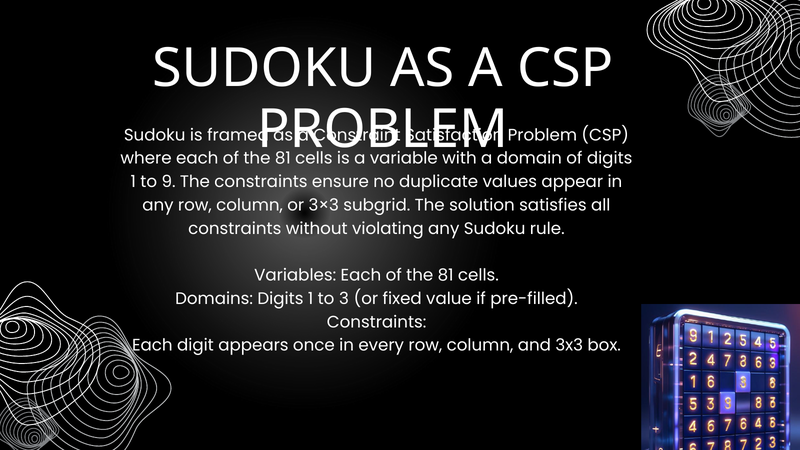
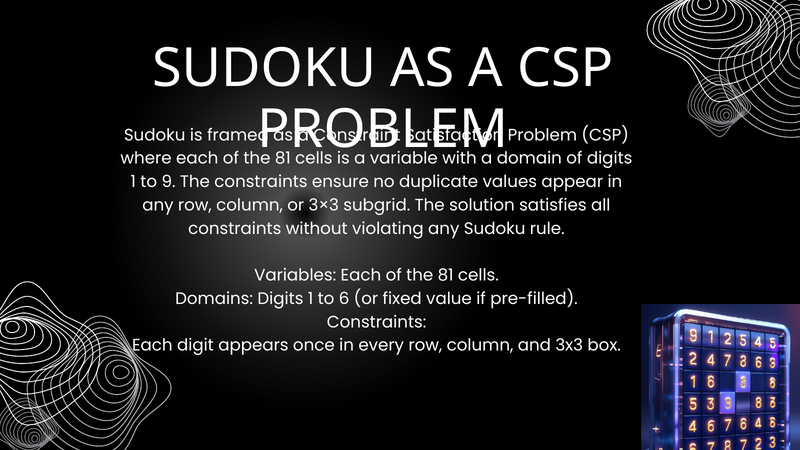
3: 3 -> 6 (344, 299)
